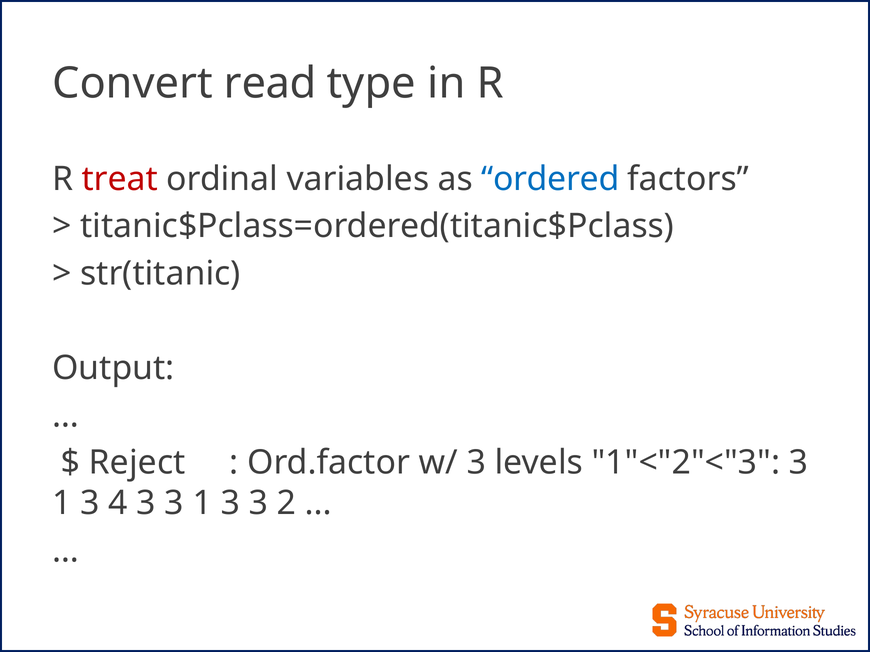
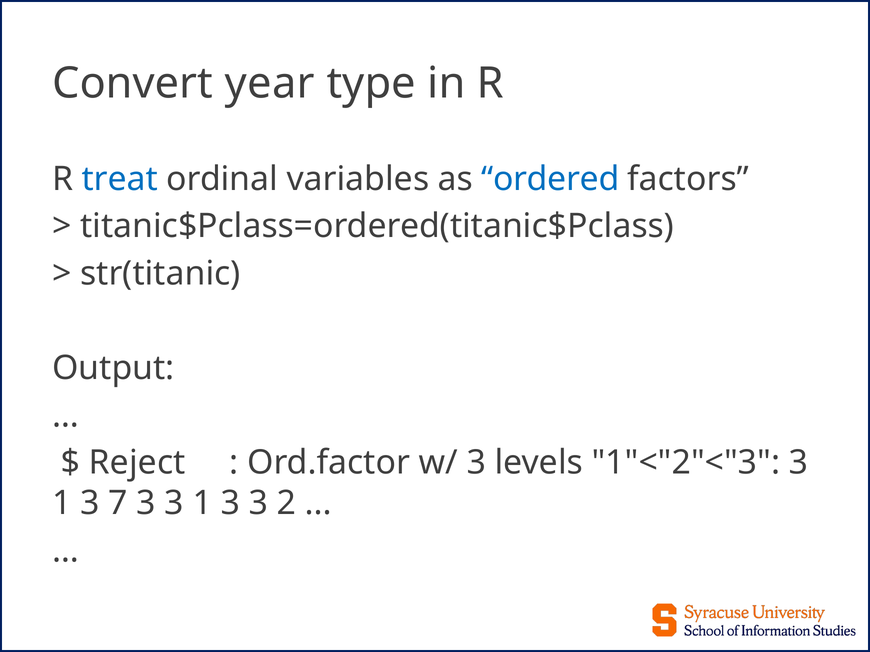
read: read -> year (270, 84)
treat colour: red -> blue (120, 179)
4: 4 -> 7 (118, 504)
